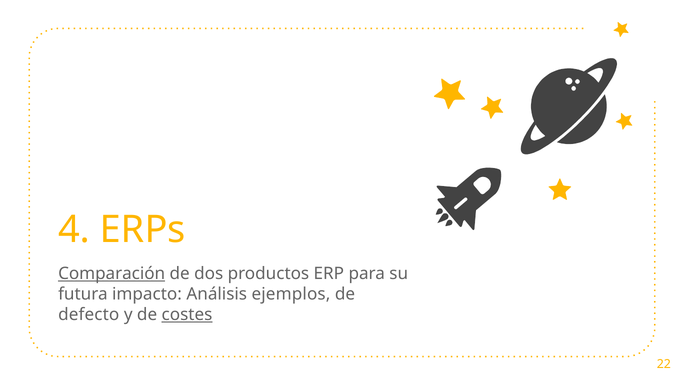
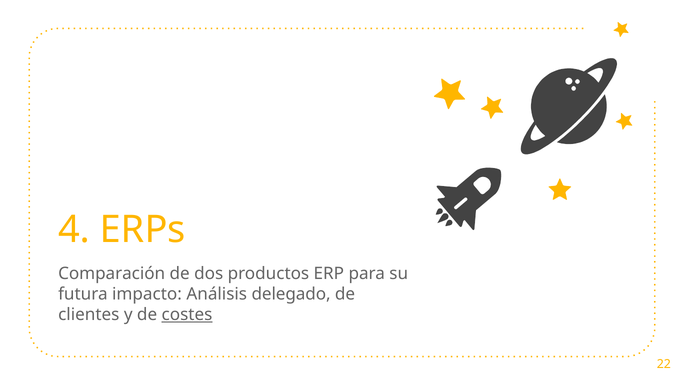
Comparación underline: present -> none (112, 274)
ejemplos: ejemplos -> delegado (291, 294)
defecto: defecto -> clientes (89, 315)
